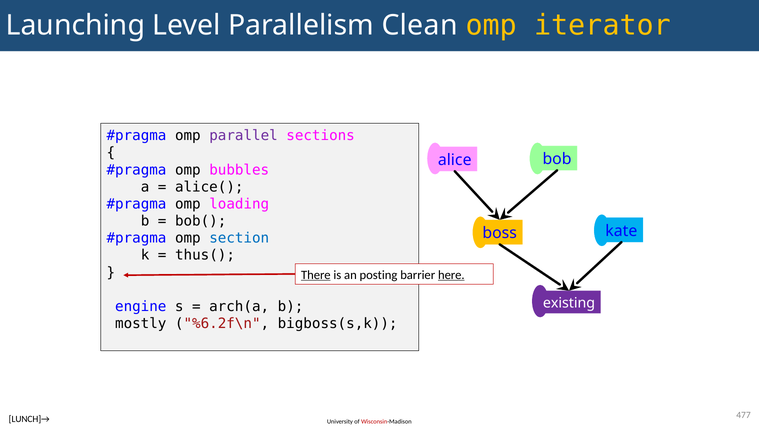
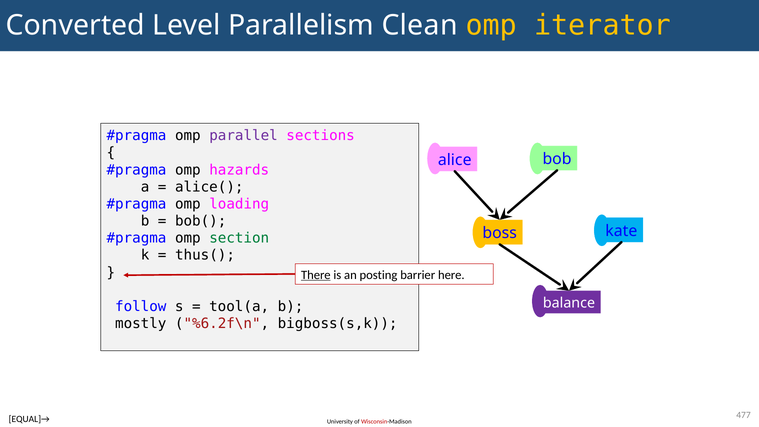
Launching: Launching -> Converted (75, 25)
bubbles: bubbles -> hazards (239, 170)
section colour: blue -> green (239, 238)
here underline: present -> none (451, 275)
existing: existing -> balance (569, 303)
engine: engine -> follow (141, 306)
arch(a: arch(a -> tool(a (239, 306)
LUNCH]→: LUNCH]→ -> EQUAL]→ (29, 419)
